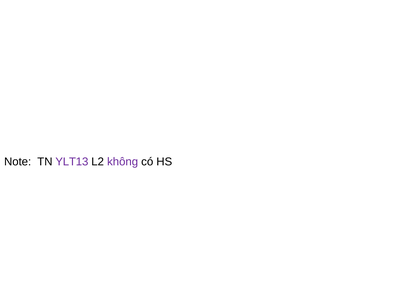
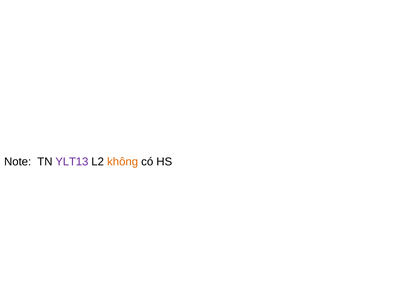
không colour: purple -> orange (123, 162)
